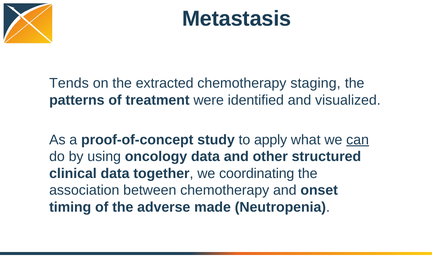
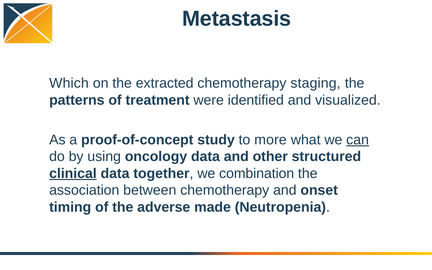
Tends: Tends -> Which (69, 83)
apply: apply -> more (271, 140)
clinical underline: none -> present (73, 173)
coordinating: coordinating -> combination (257, 173)
